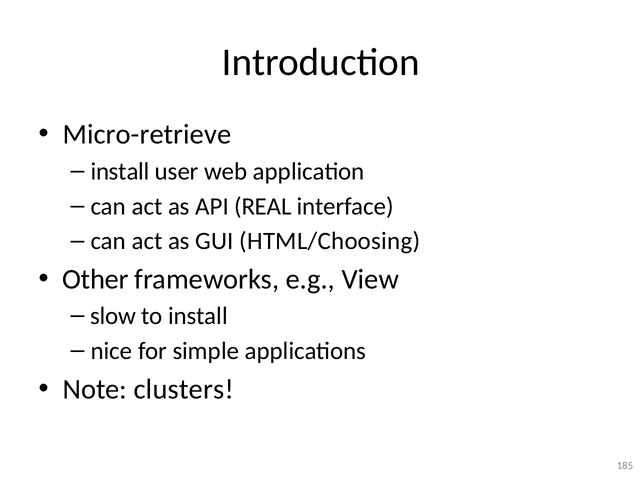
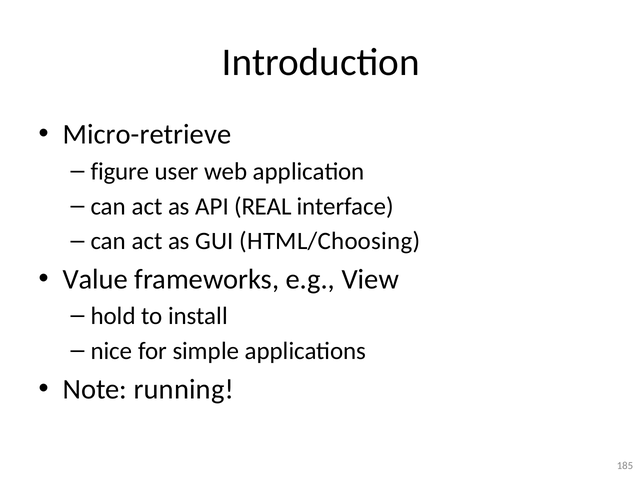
install: install -> figure (120, 172)
Other: Other -> Value (95, 280)
slow: slow -> hold (113, 316)
clusters: clusters -> running (184, 390)
